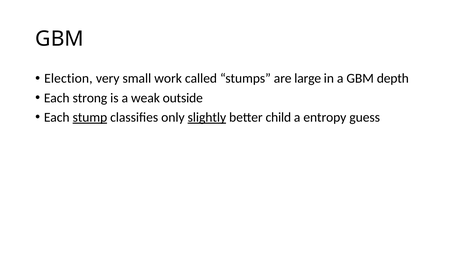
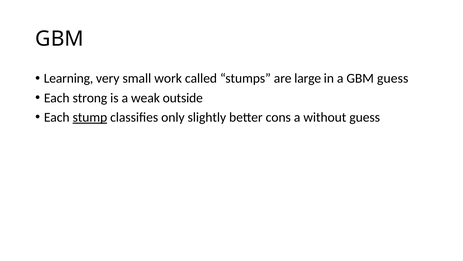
Election: Election -> Learning (69, 78)
GBM depth: depth -> guess (393, 78)
slightly underline: present -> none (207, 117)
child: child -> cons (278, 117)
entropy: entropy -> without (325, 117)
